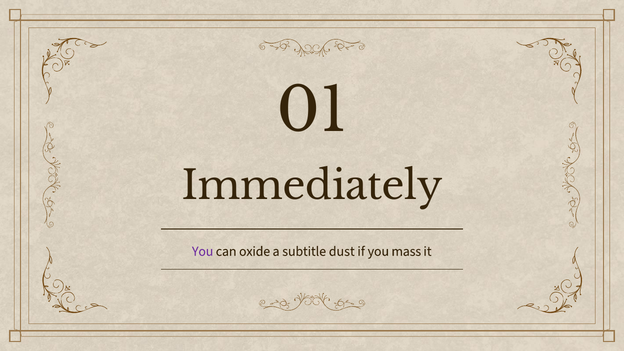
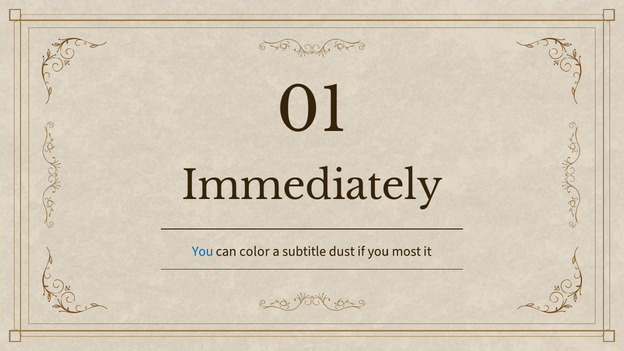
You colour: purple -> blue (203, 251)
oxide: oxide -> color (254, 251)
mass: mass -> most (406, 251)
